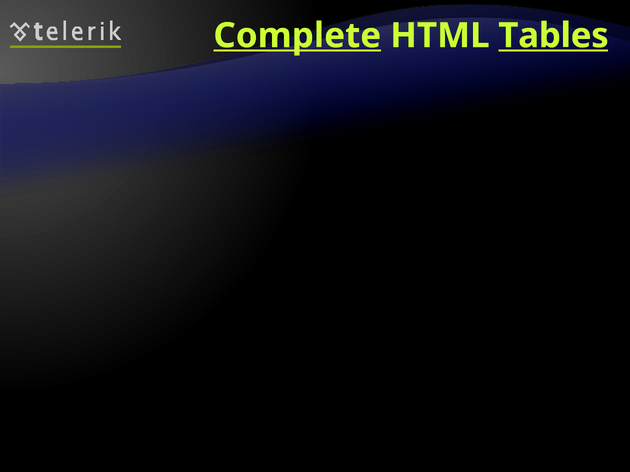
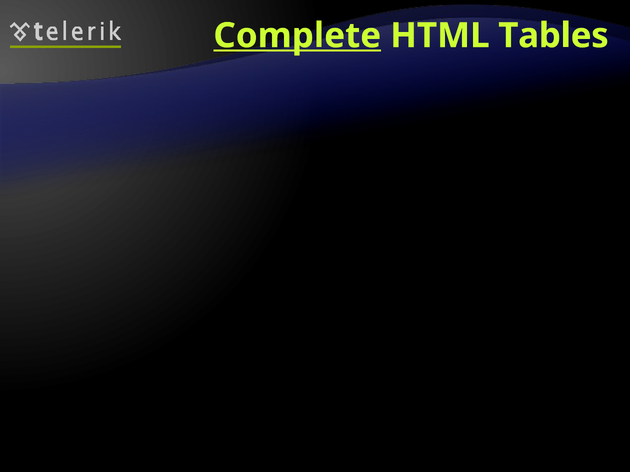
Tables underline: present -> none (554, 36)
